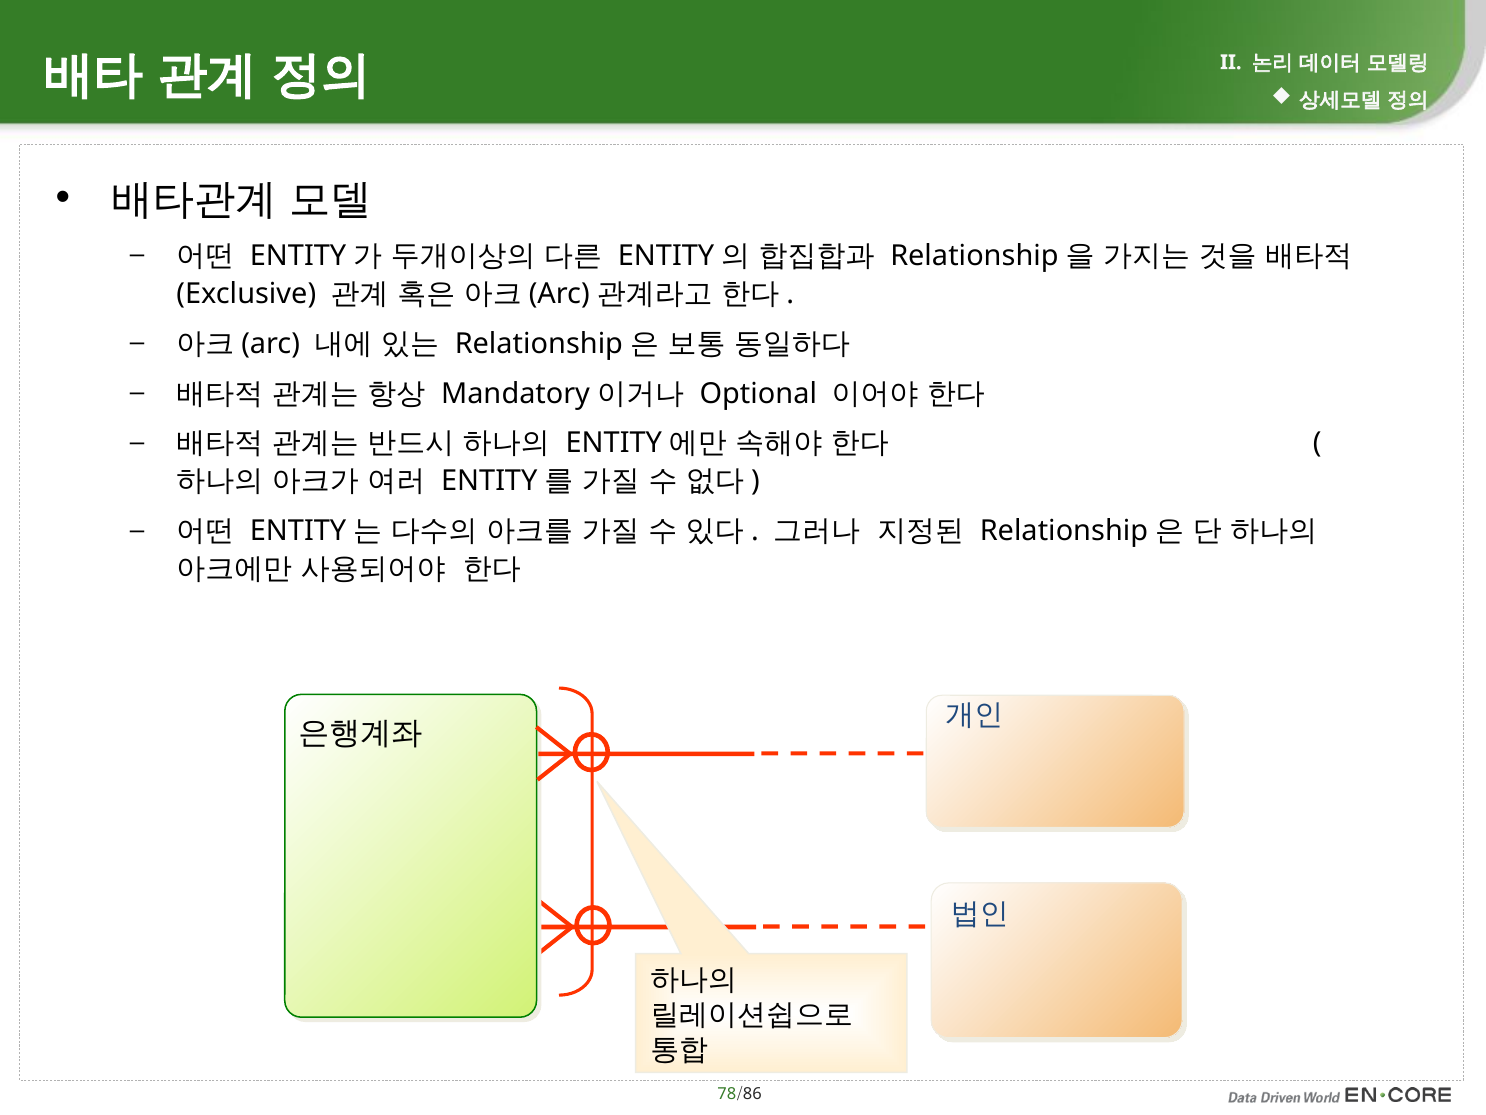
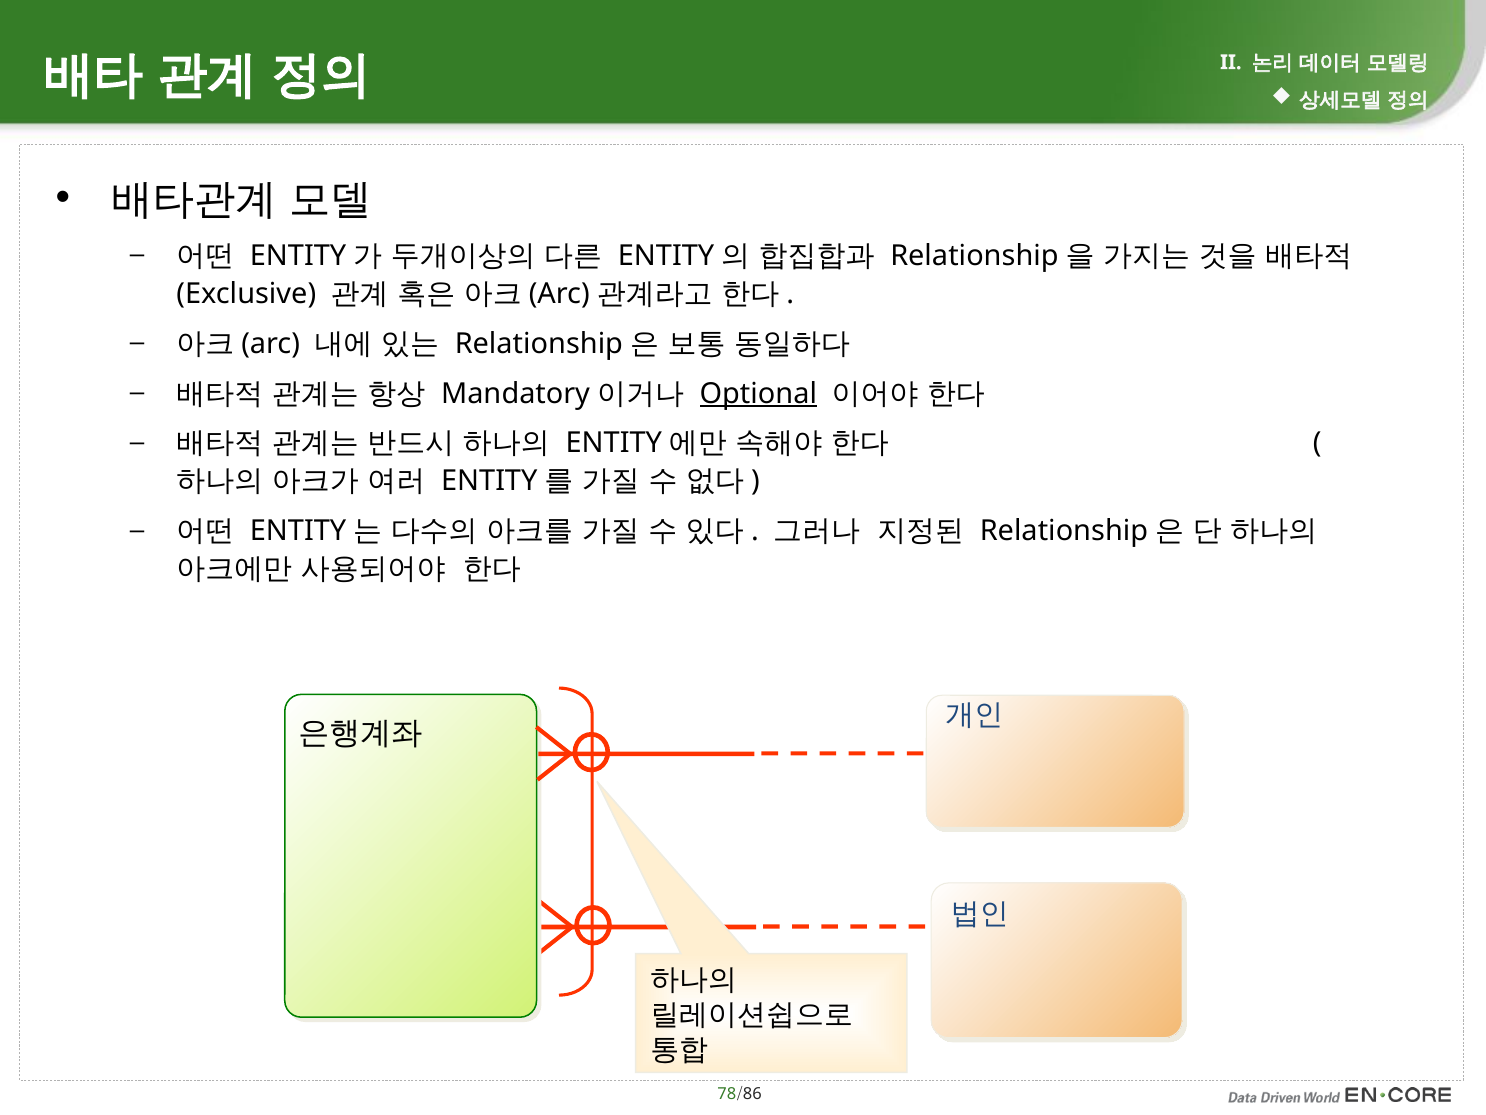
Optional underline: none -> present (758, 393)
